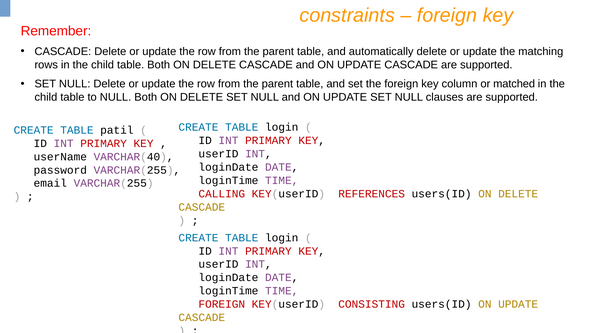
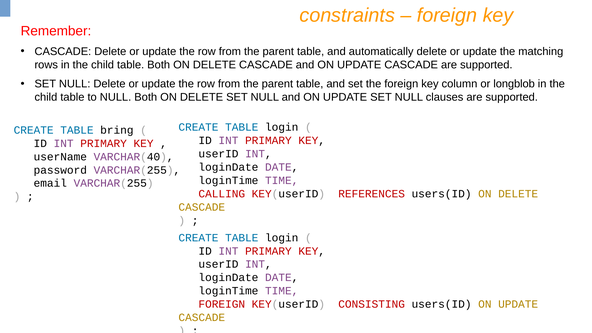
matched: matched -> longblob (514, 84)
patil: patil -> bring (117, 130)
